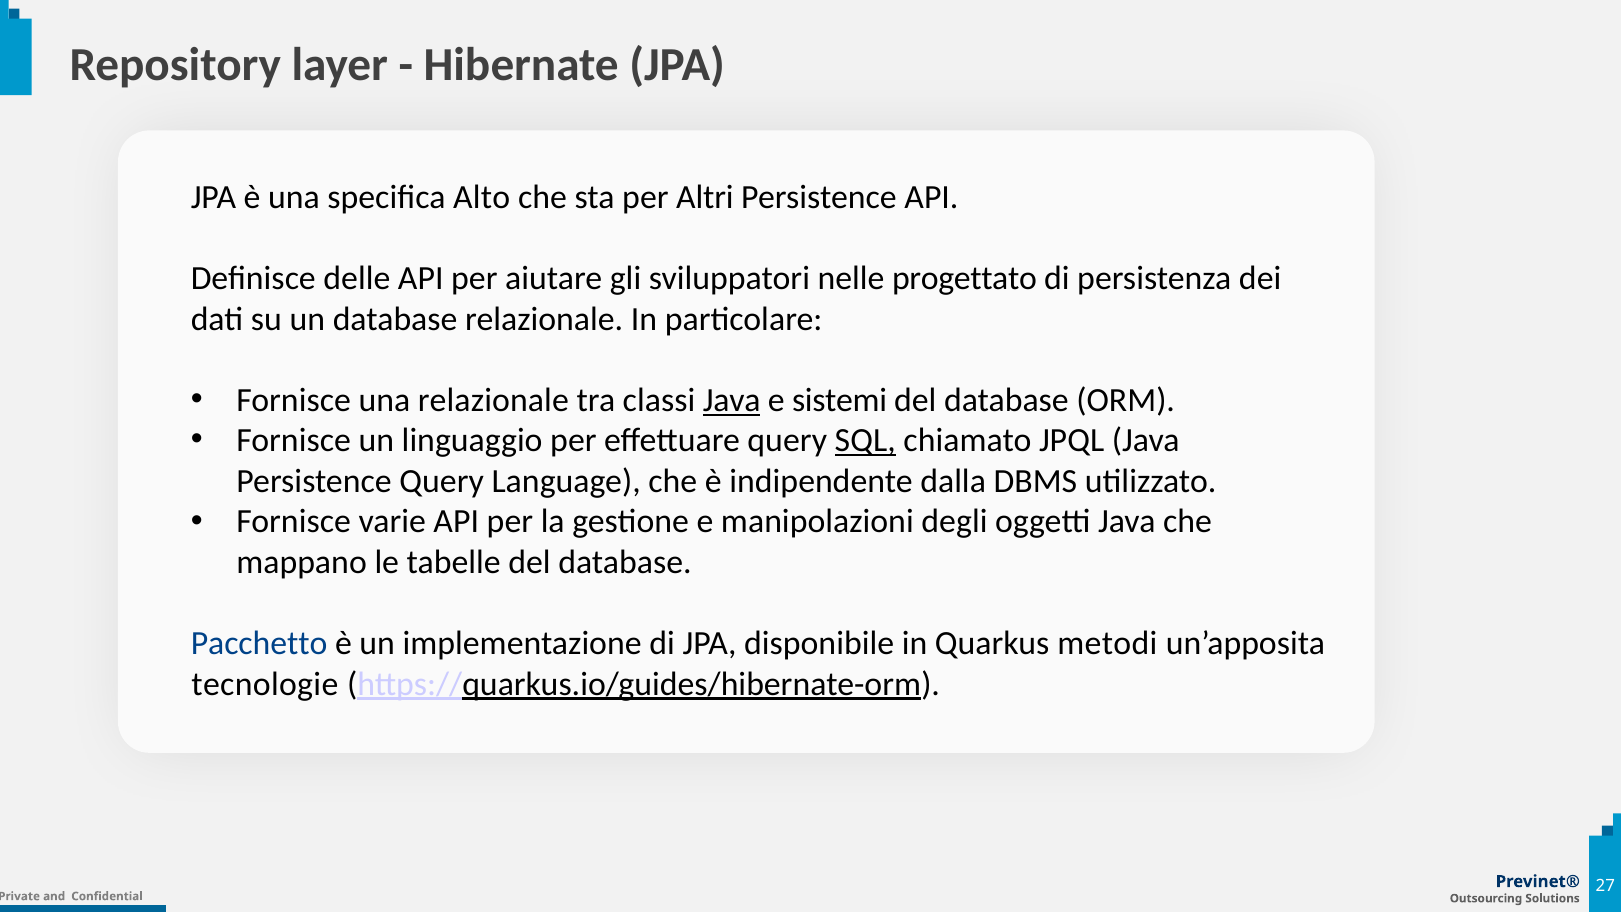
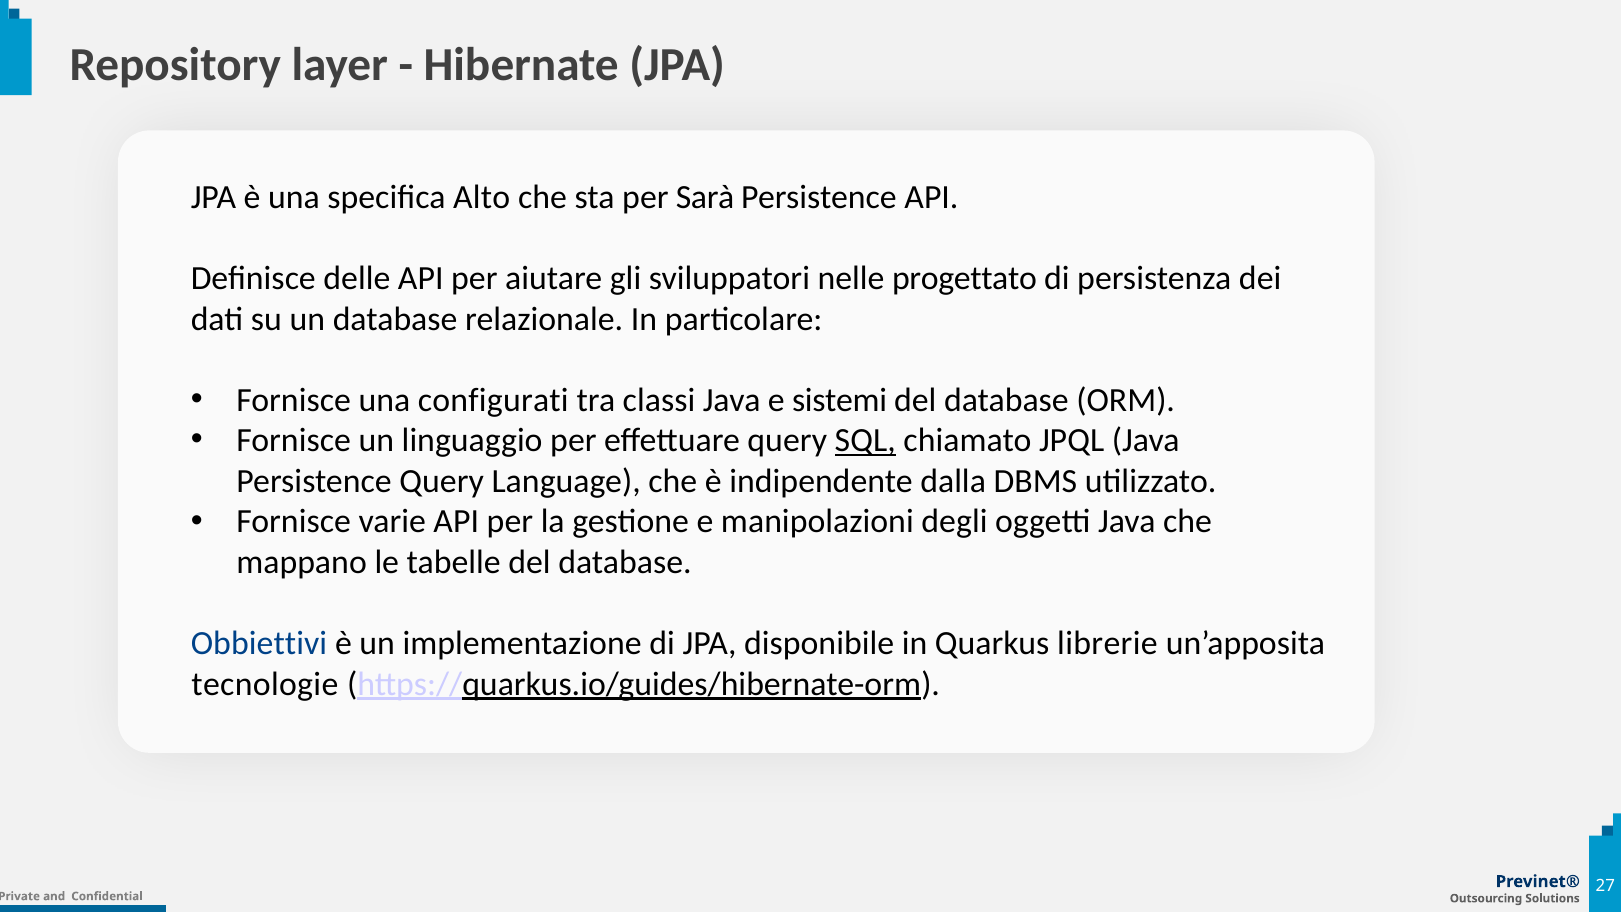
Altri: Altri -> Sarà (705, 197)
una relazionale: relazionale -> configurati (493, 400)
Java underline: present -> none (732, 400)
Pacchetto: Pacchetto -> Obbiettivi (259, 643)
metodi: metodi -> librerie (1107, 643)
